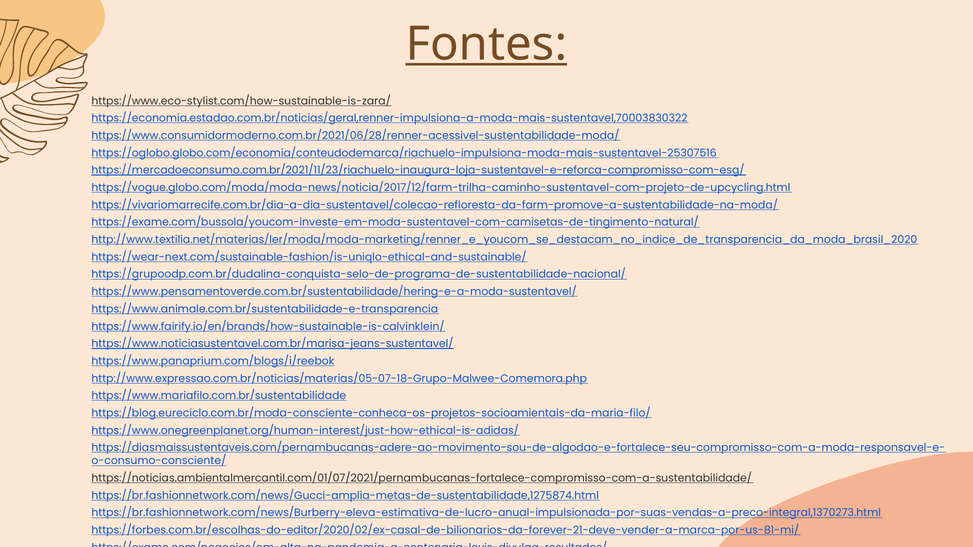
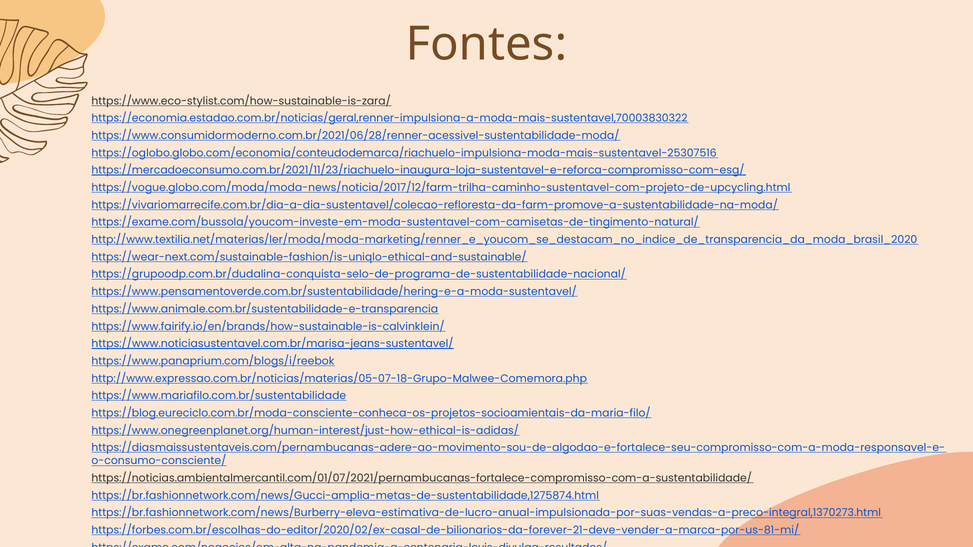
Fontes underline: present -> none (486, 44)
